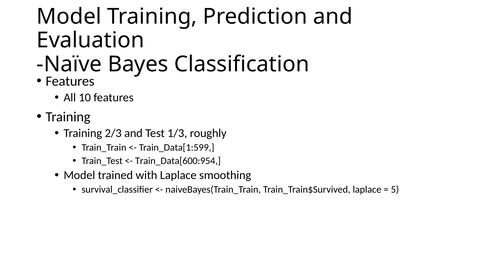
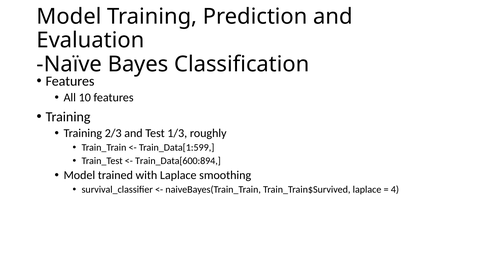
Train_Data[600:954: Train_Data[600:954 -> Train_Data[600:894 (178, 161)
5: 5 -> 4 (395, 190)
